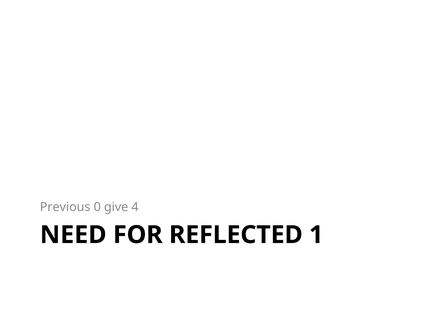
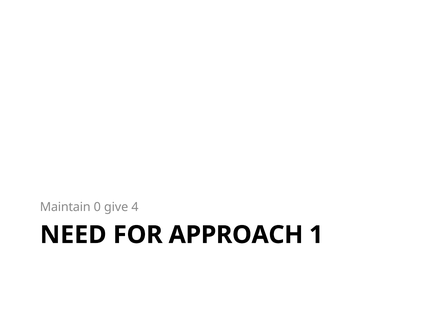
Previous: Previous -> Maintain (65, 207)
REFLECTED: REFLECTED -> APPROACH (236, 235)
